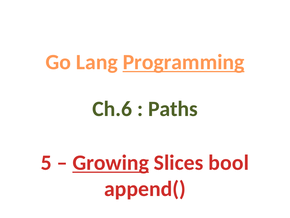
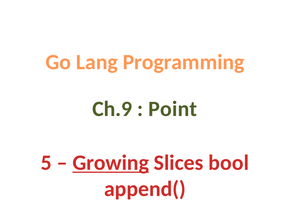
Programming underline: present -> none (184, 62)
Ch.6: Ch.6 -> Ch.9 (112, 109)
Paths: Paths -> Point (173, 109)
